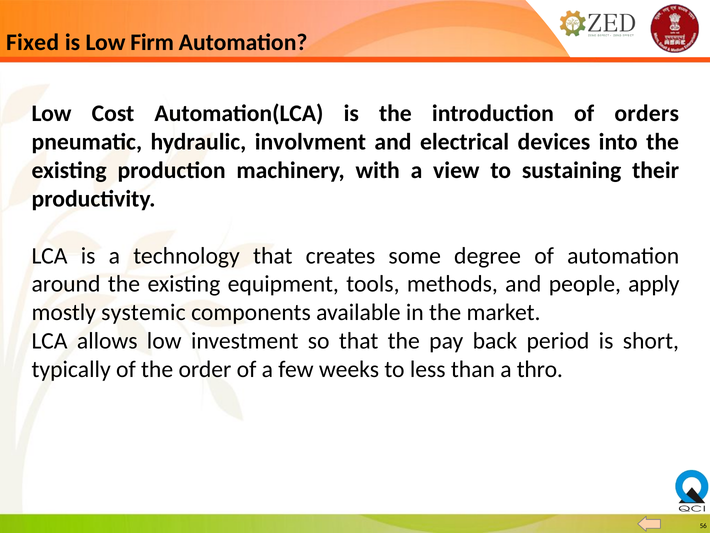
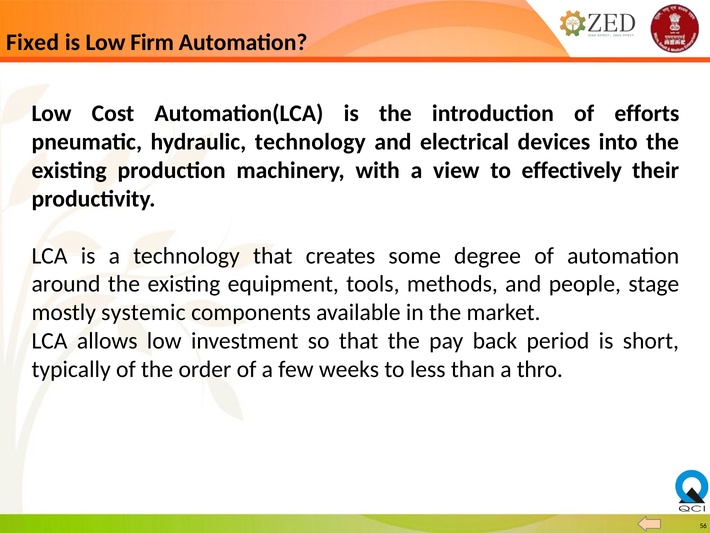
orders: orders -> efforts (647, 114)
hydraulic involvment: involvment -> technology (310, 142)
sustaining: sustaining -> effectively (572, 170)
apply: apply -> stage (654, 284)
